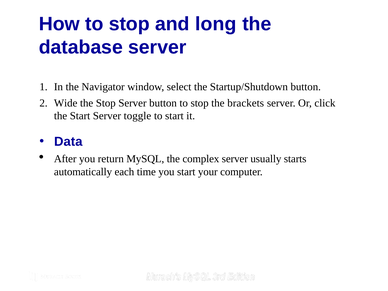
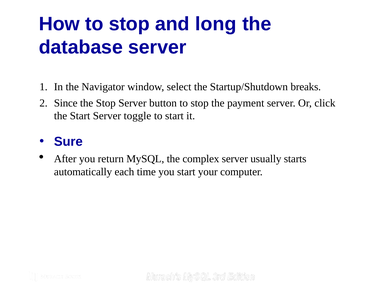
Startup/Shutdown button: button -> breaks (306, 87)
Wide: Wide -> Since (66, 103)
brackets: brackets -> payment (246, 103)
Data: Data -> Sure (68, 142)
